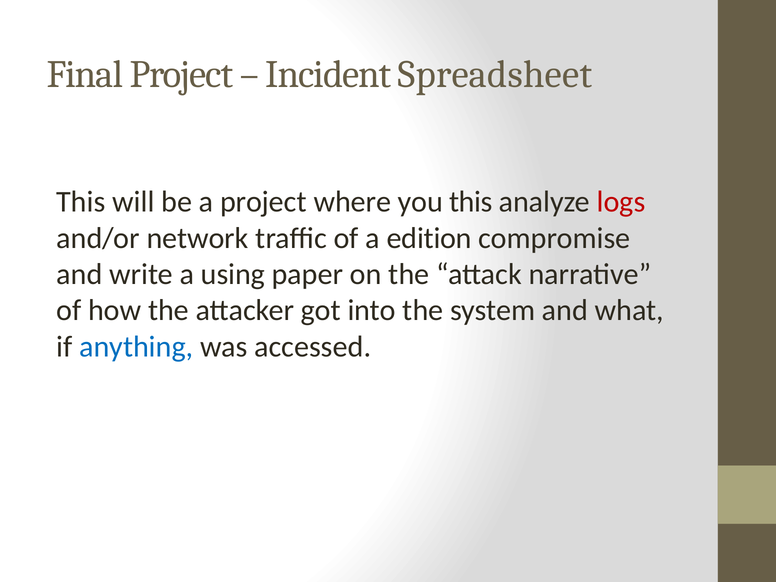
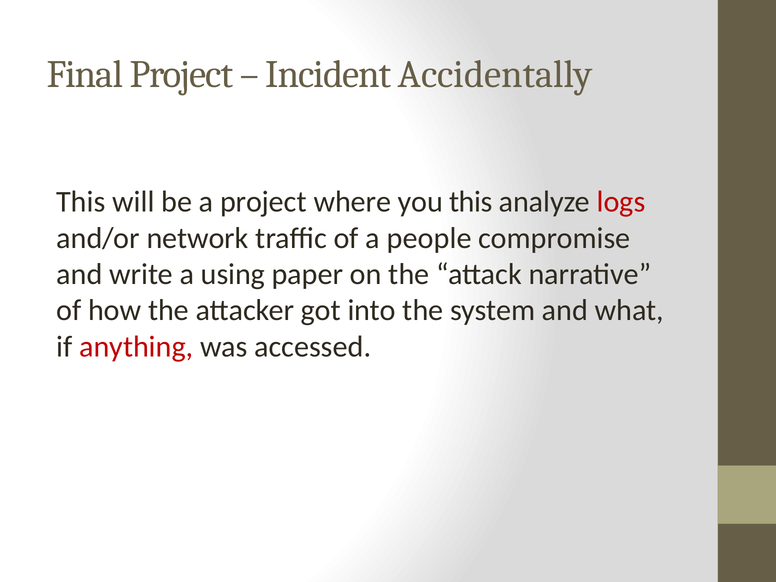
Spreadsheet: Spreadsheet -> Accidentally (495, 75)
edition: edition -> people (429, 238)
anything colour: blue -> red (136, 347)
